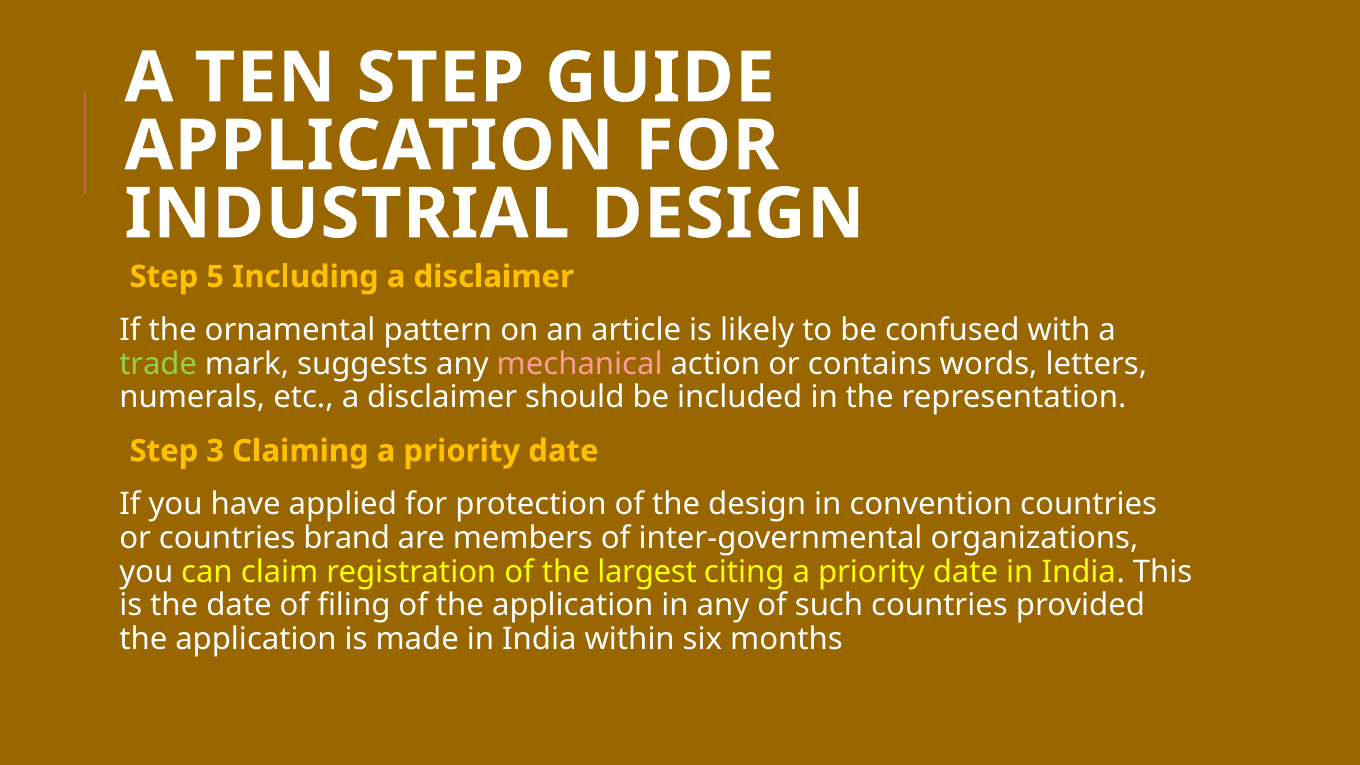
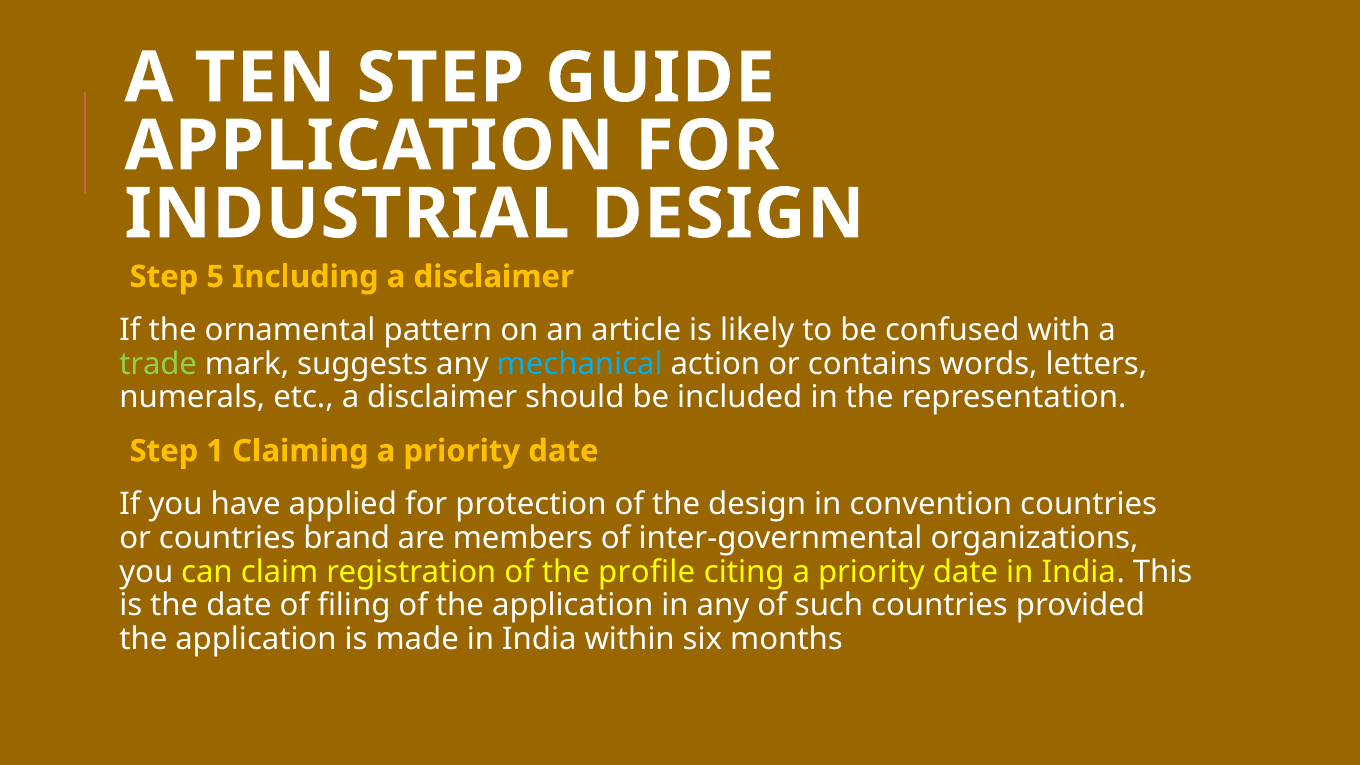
mechanical colour: pink -> light blue (580, 364)
3: 3 -> 1 (215, 451)
largest: largest -> profile (647, 572)
